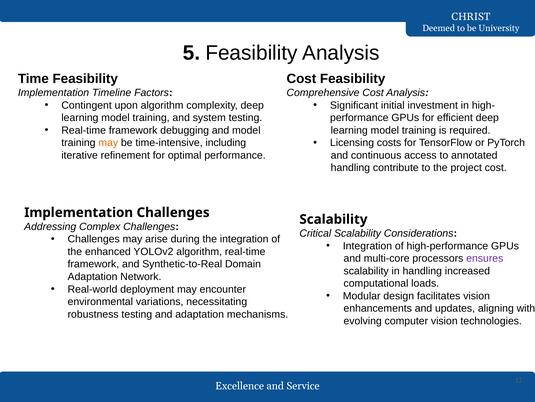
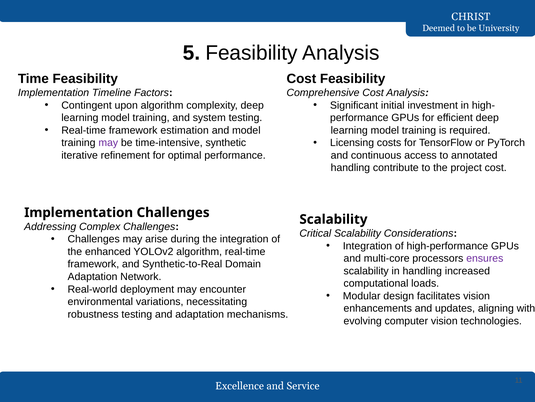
debugging: debugging -> estimation (185, 130)
may colour: orange -> purple (108, 143)
including: including -> synthetic (226, 143)
